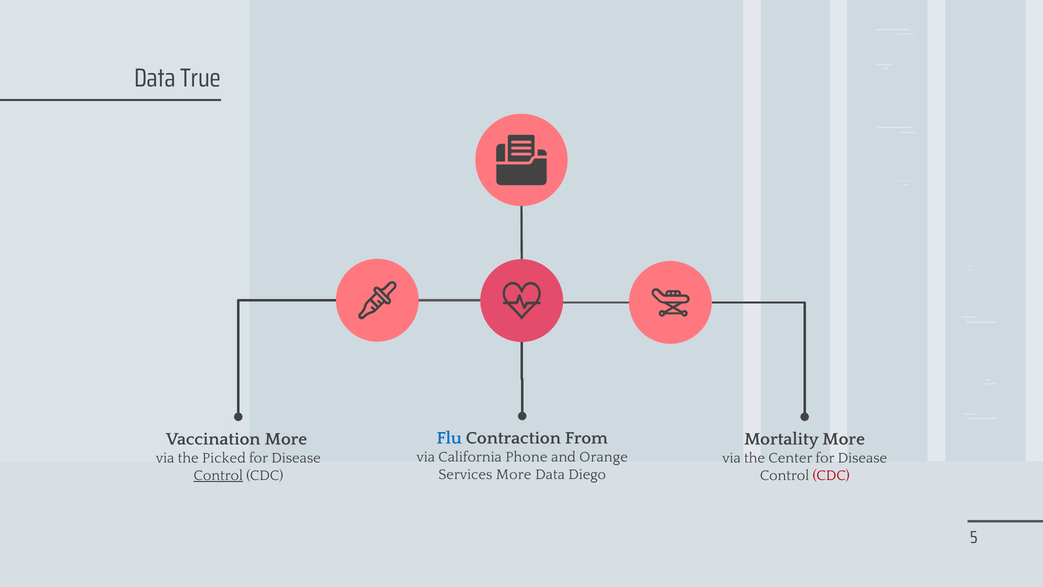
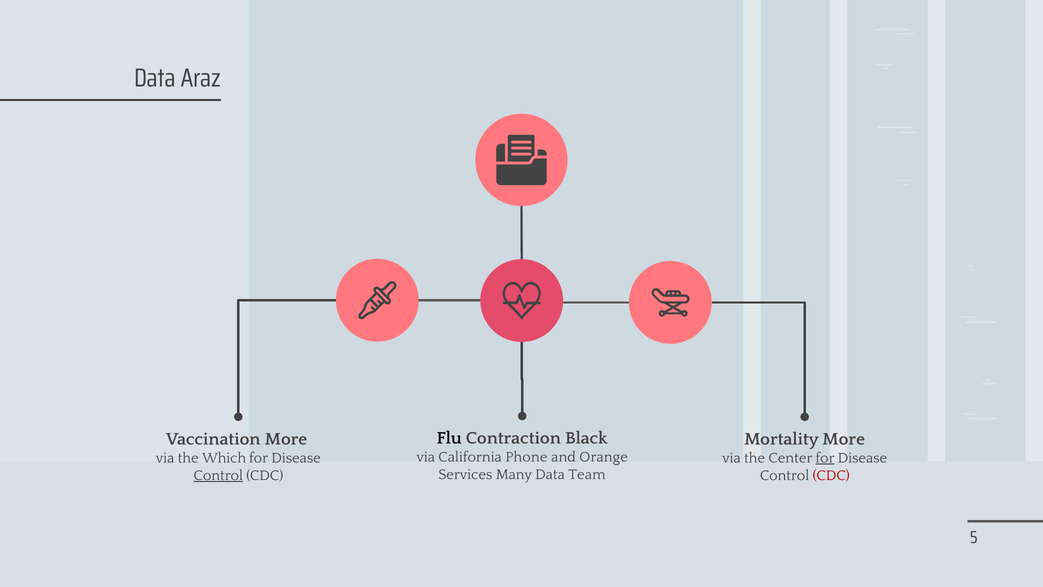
True: True -> Araz (201, 78)
Flu colour: blue -> black (449, 438)
From: From -> Black (586, 438)
Picked: Picked -> Which (224, 458)
for underline: none -> present (825, 458)
Services More: More -> Many (514, 474)
Diego: Diego -> Team (587, 474)
